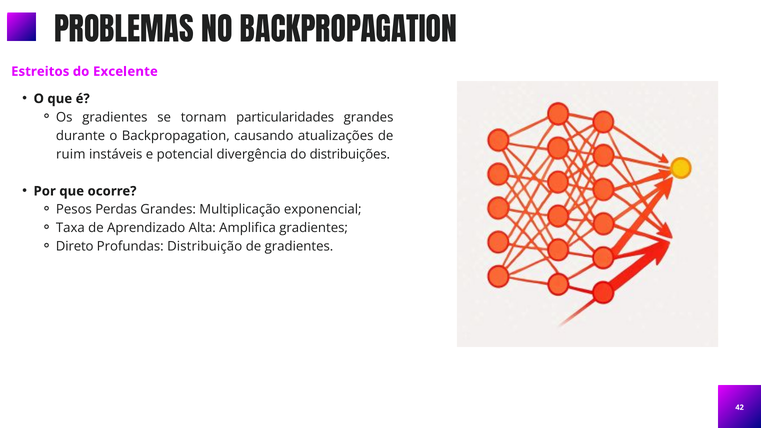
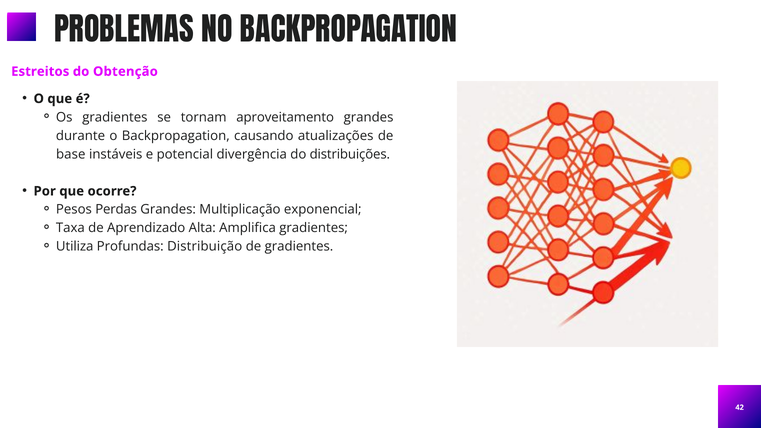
Excelente: Excelente -> Obtenção (125, 71)
particularidades: particularidades -> aproveitamento (285, 117)
ruim: ruim -> base (71, 154)
Direto: Direto -> Utiliza (75, 247)
